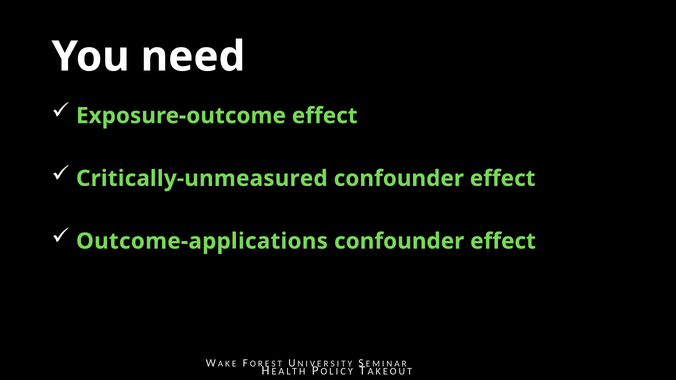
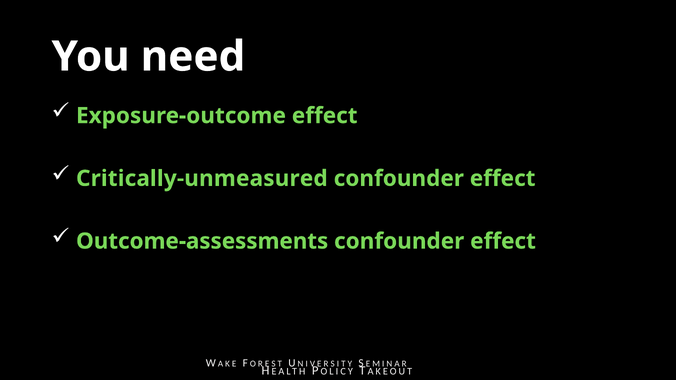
Outcome-applications: Outcome-applications -> Outcome-assessments (202, 241)
